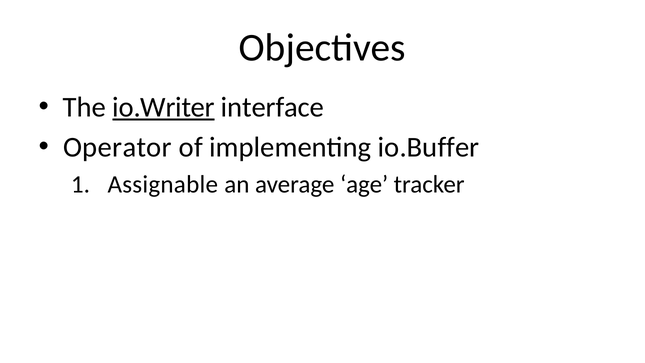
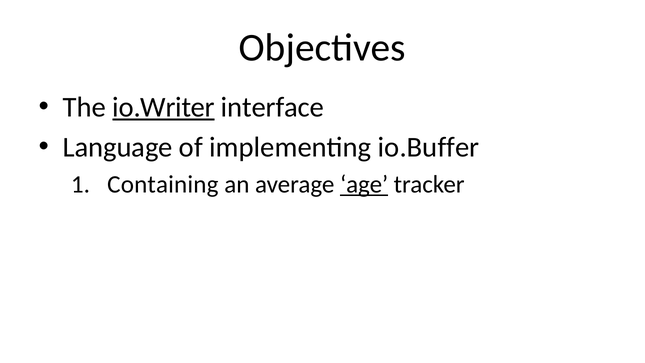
Operator: Operator -> Language (118, 147)
Assignable: Assignable -> Containing (163, 184)
age underline: none -> present (364, 184)
